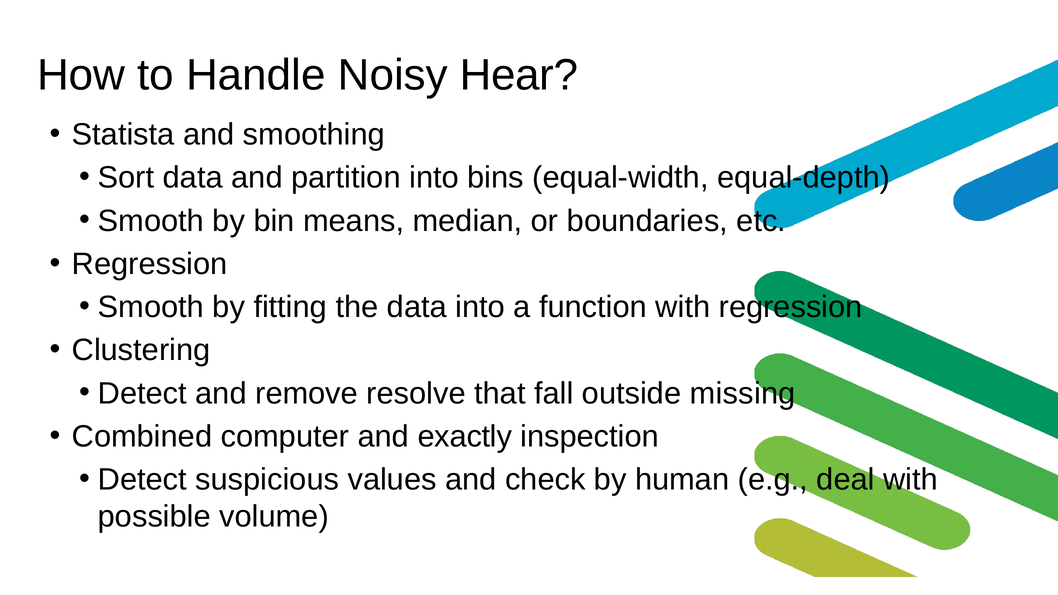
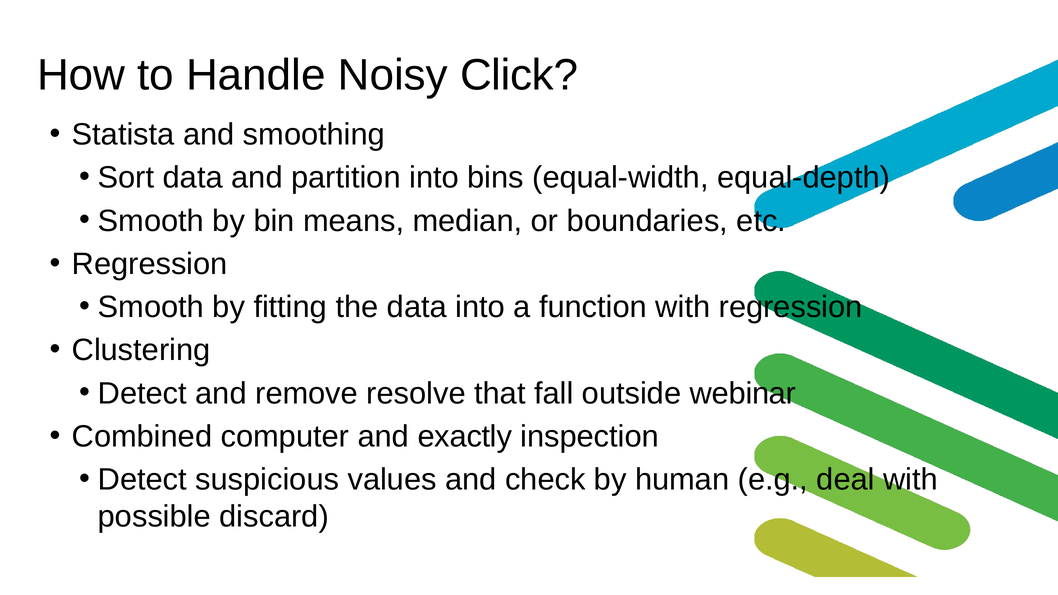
Hear: Hear -> Click (519, 75)
missing: missing -> webinar (743, 394)
volume: volume -> discard (274, 517)
